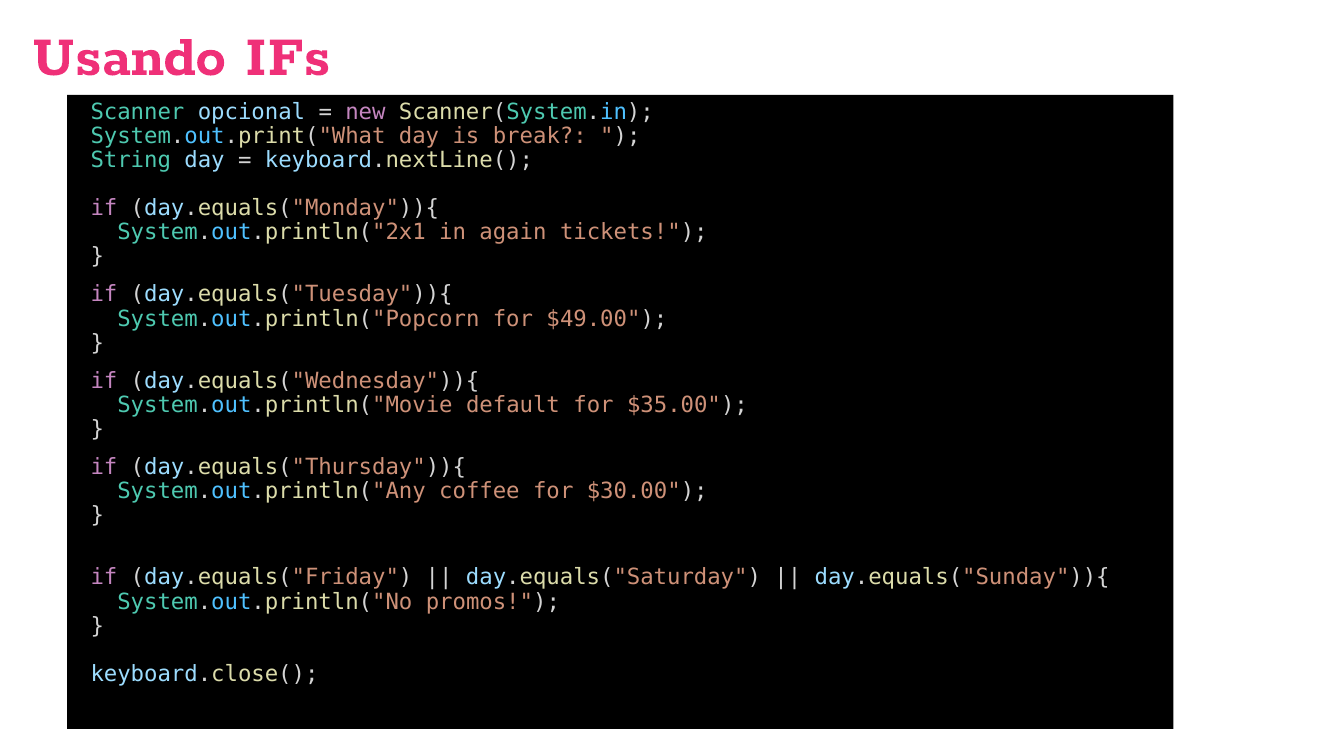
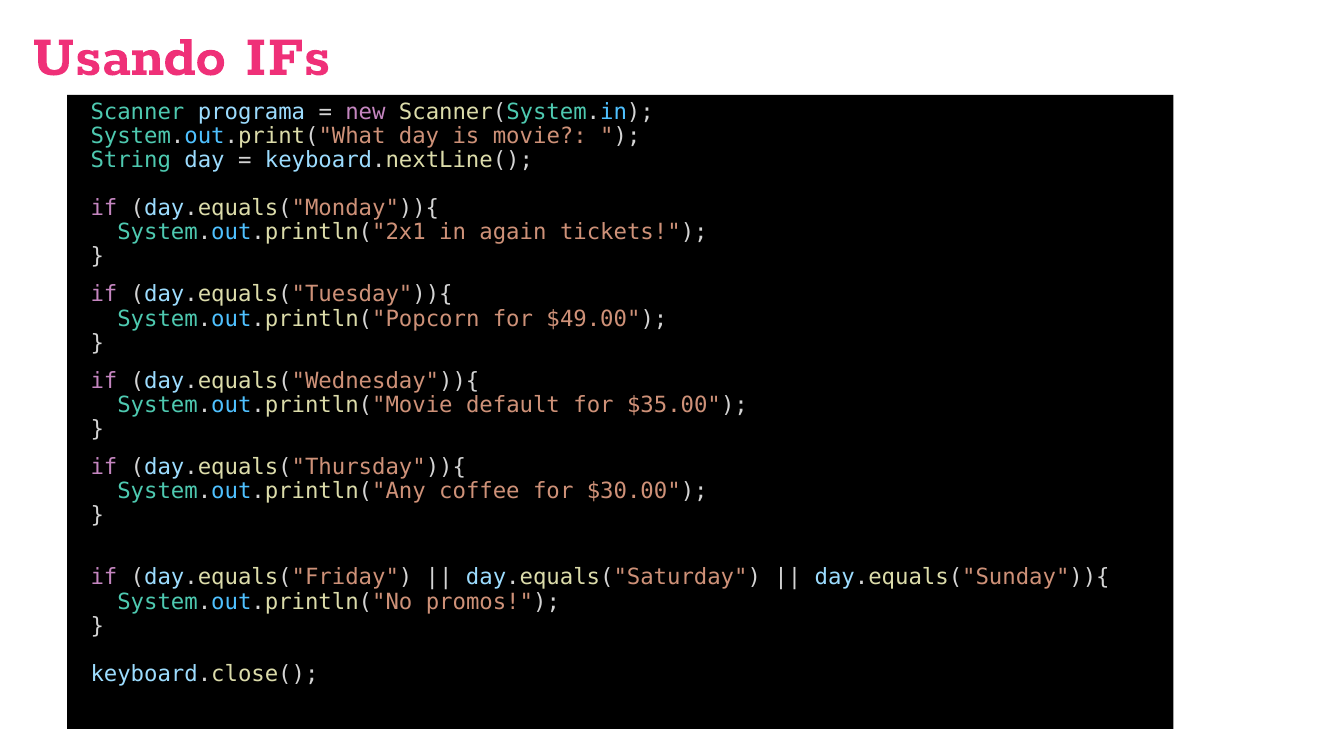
opcional: opcional -> programa (251, 112)
break: break -> movie (540, 136)
